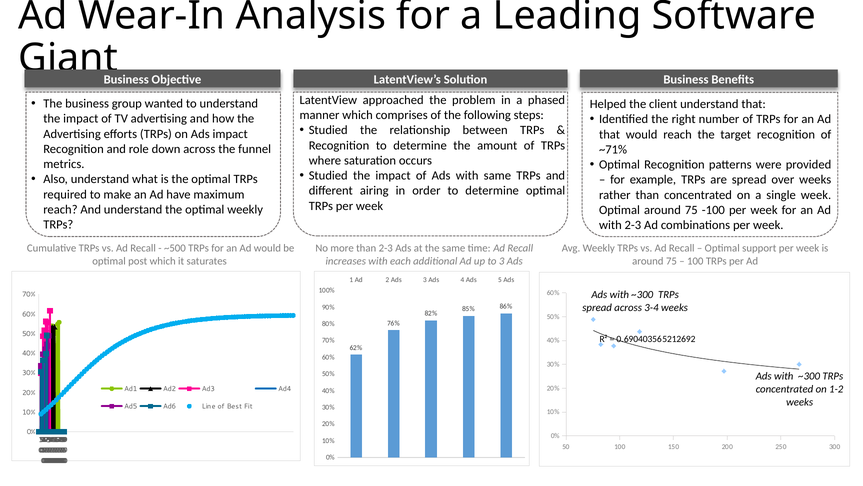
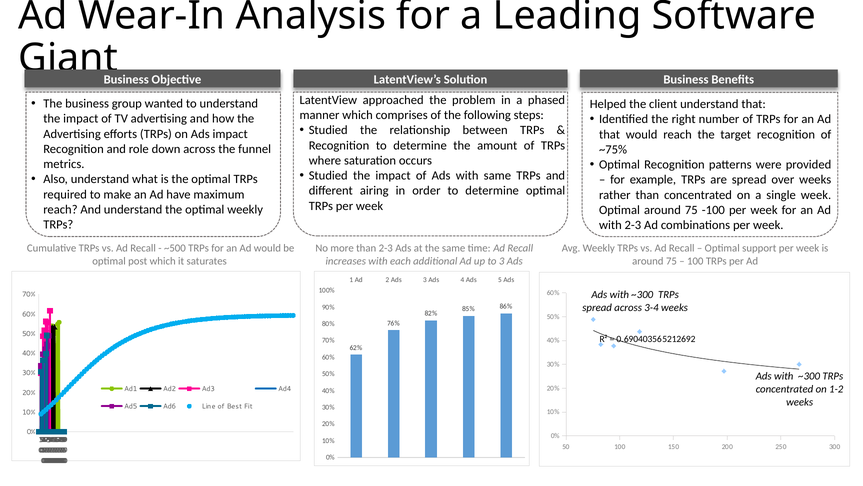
~71%: ~71% -> ~75% (613, 149)
